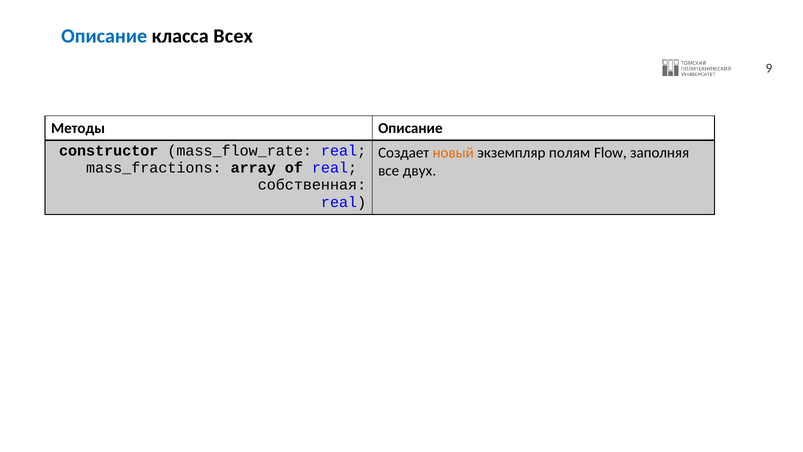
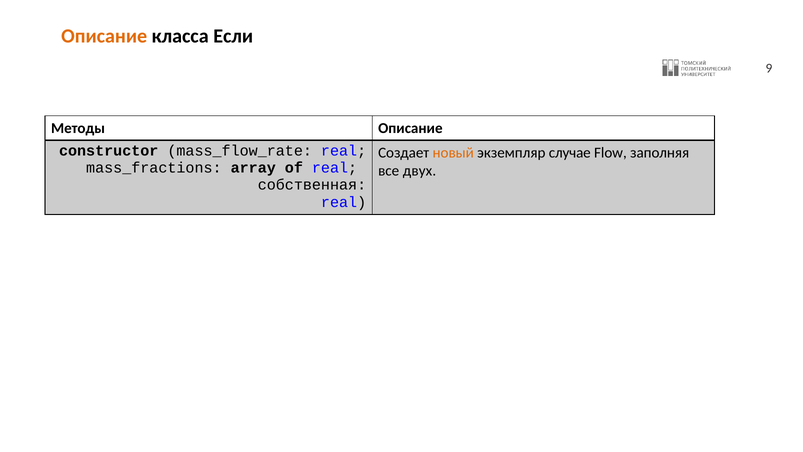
Описание colour: blue -> orange (104, 36)
Всех: Всех -> Если (233, 36)
полям: полям -> случае (570, 152)
